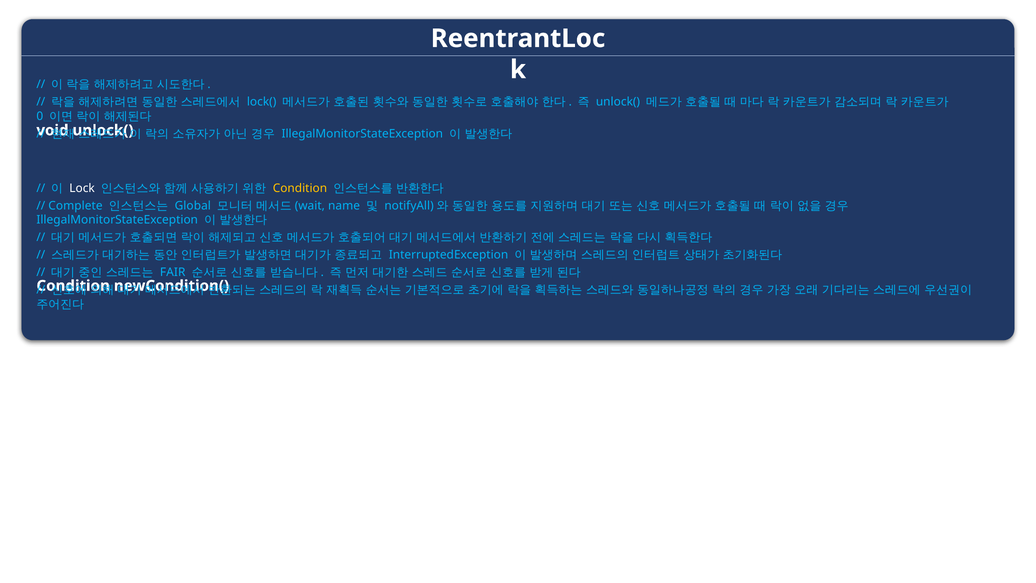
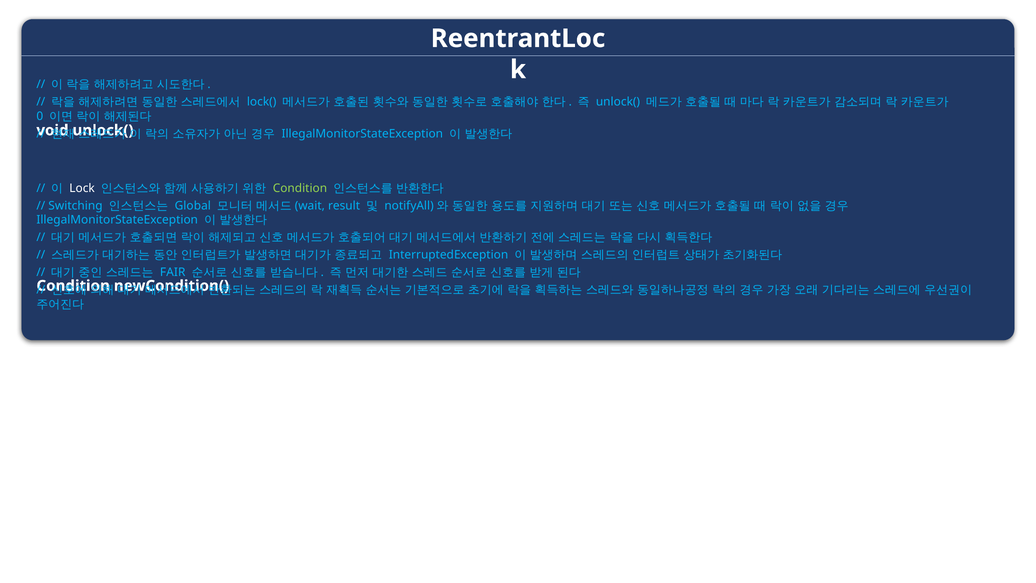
Condition colour: yellow -> light green (300, 188)
Complete: Complete -> Switching (75, 206)
name: name -> result (344, 206)
